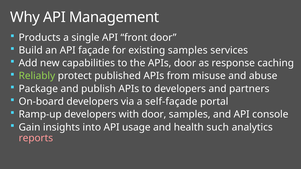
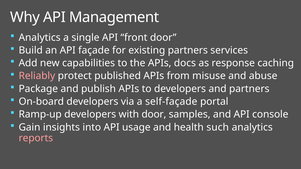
Products: Products -> Analytics (40, 38)
existing samples: samples -> partners (188, 50)
APIs door: door -> docs (185, 63)
Reliably colour: light green -> pink (37, 76)
